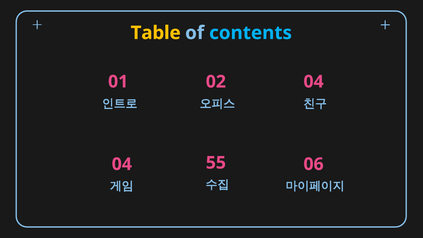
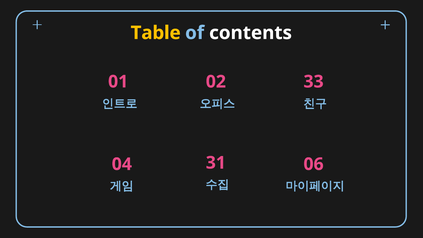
contents colour: light blue -> white (251, 33)
02 04: 04 -> 33 (314, 82)
55: 55 -> 31 (216, 163)
